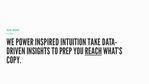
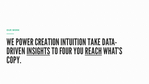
INSPIRED: INSPIRED -> CREATION (47, 42)
INSIGHTS underline: none -> present (38, 51)
PREP: PREP -> FOUR (66, 51)
